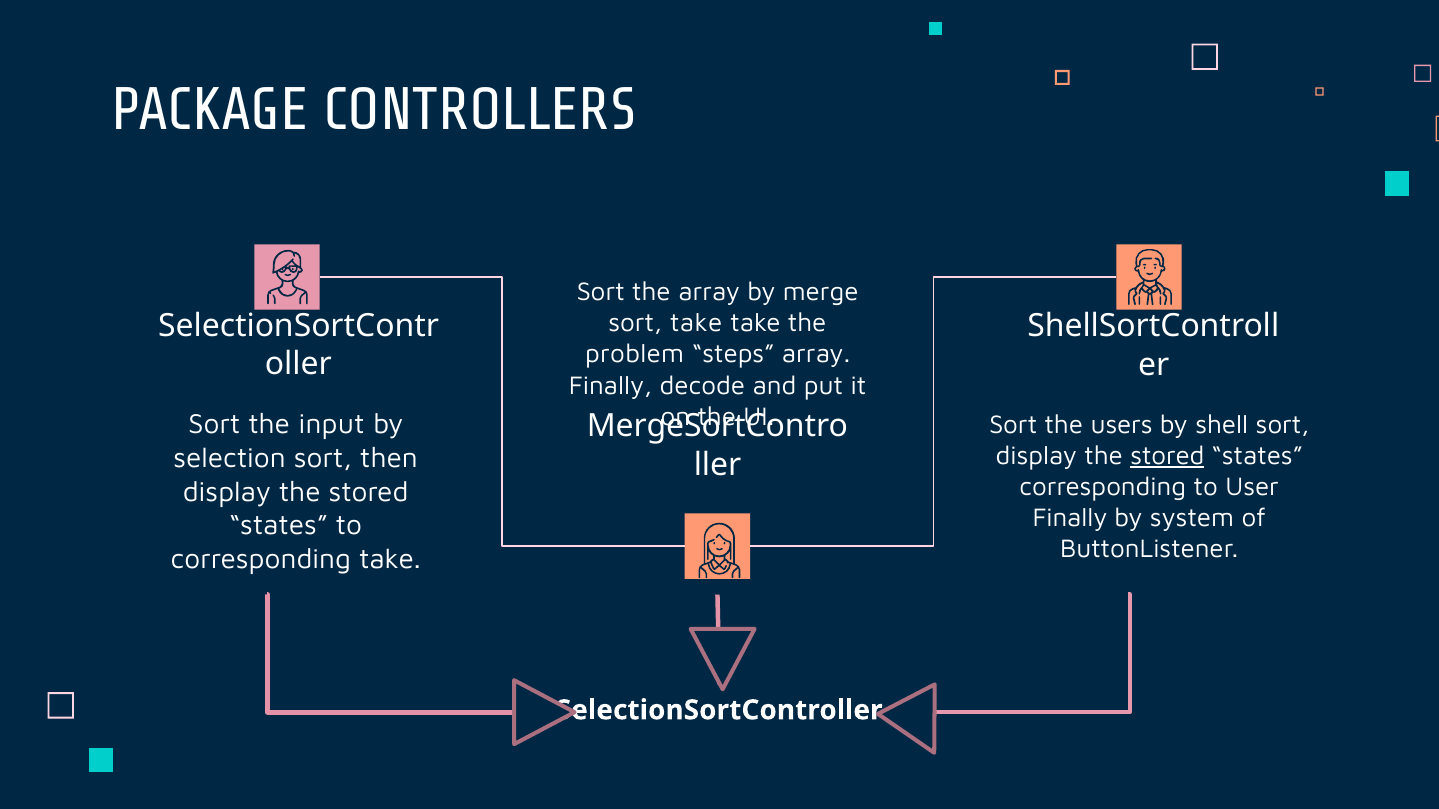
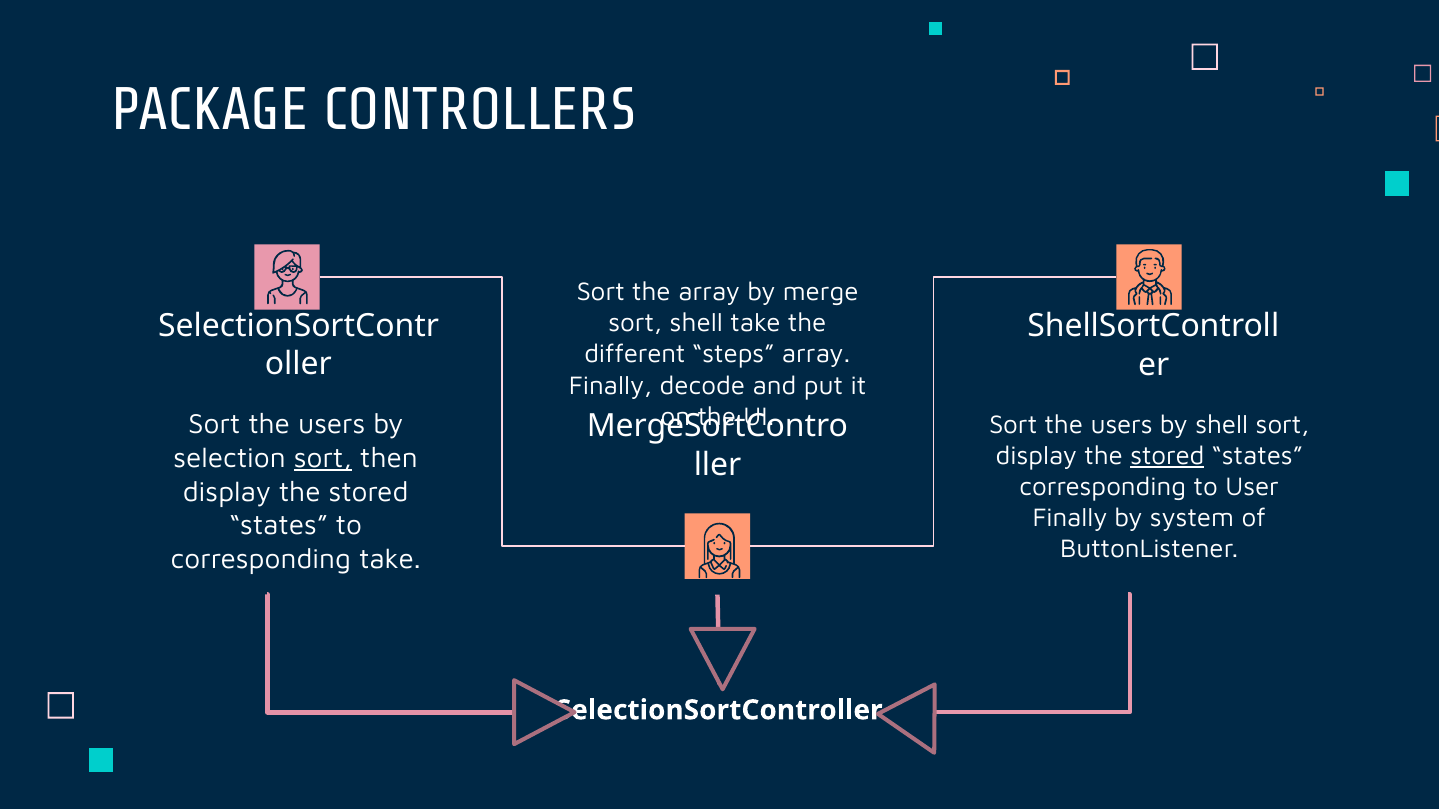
sort take: take -> shell (696, 323)
problem: problem -> different (635, 355)
input: input -> users (332, 425)
sort underline: none -> present (323, 459)
